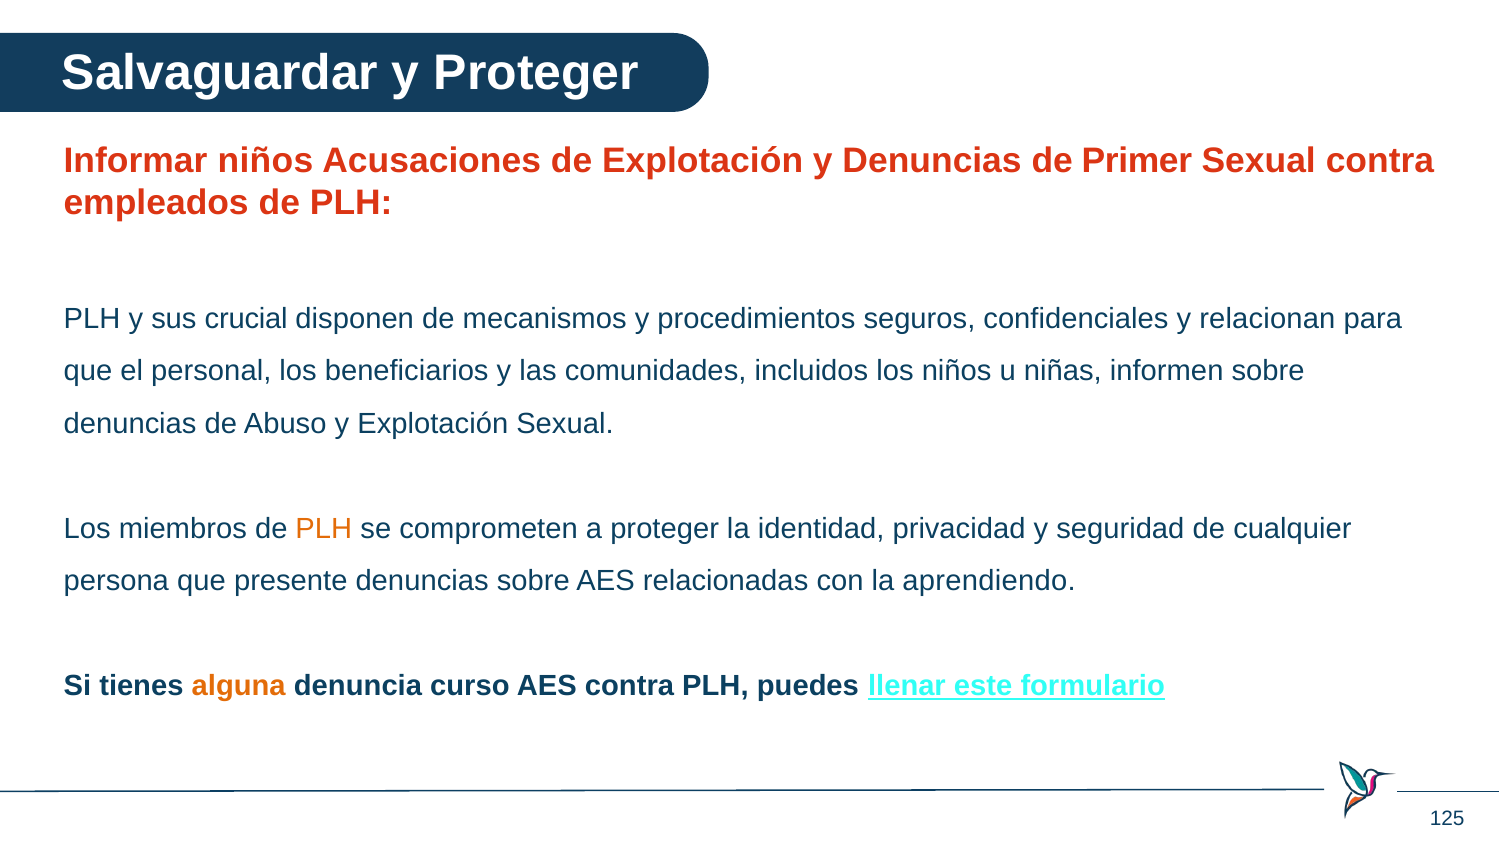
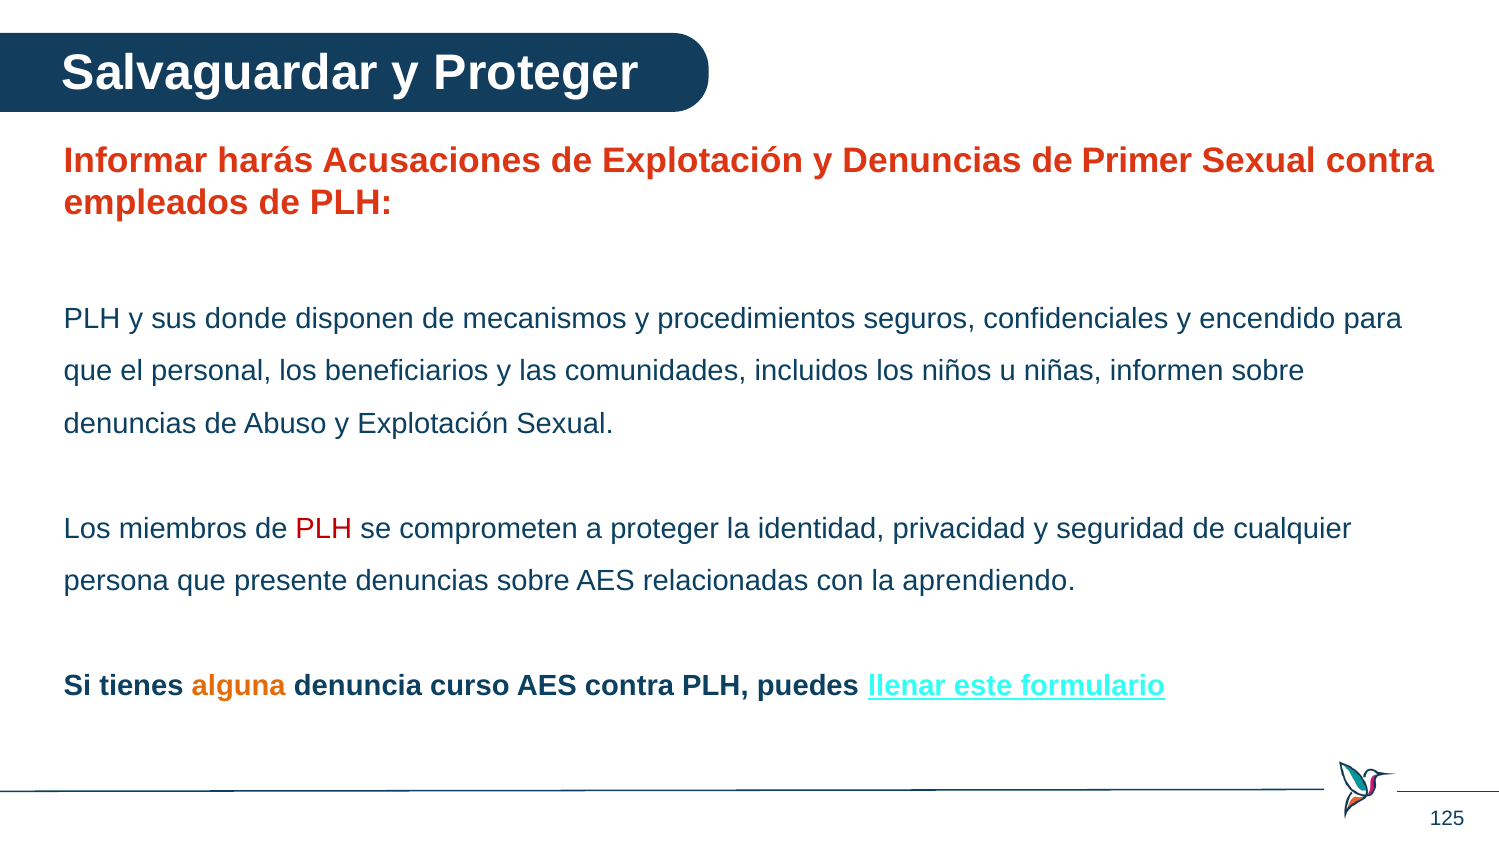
Informar niños: niños -> harás (265, 161)
crucial: crucial -> donde (246, 319)
relacionan: relacionan -> encendido (1267, 319)
PLH colour: orange -> red (324, 529)
